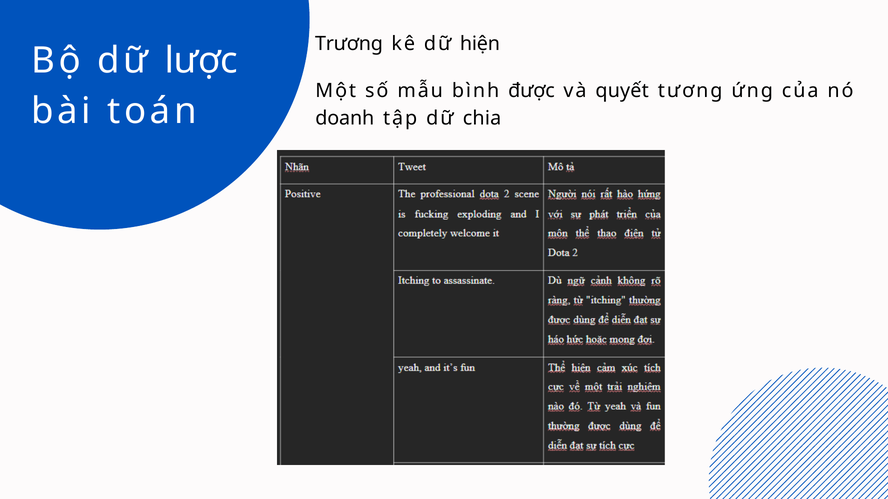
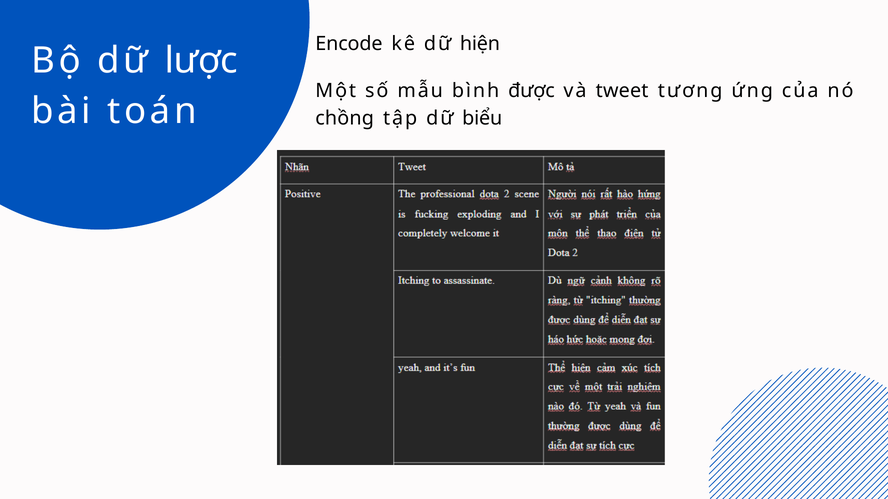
Trương: Trương -> Encode (349, 44)
quyết: quyết -> tweet (622, 91)
doanh: doanh -> chồng (345, 118)
chia: chia -> biểu (482, 118)
